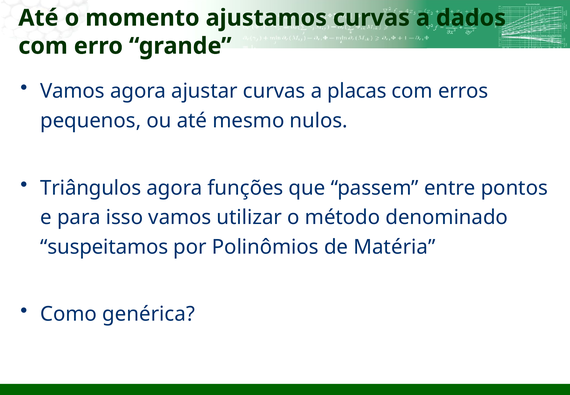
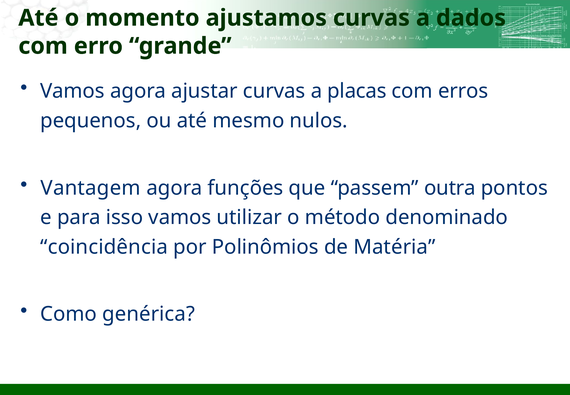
Triângulos: Triângulos -> Vantagem (91, 188)
entre: entre -> outra (450, 188)
suspeitamos: suspeitamos -> coincidência (104, 247)
